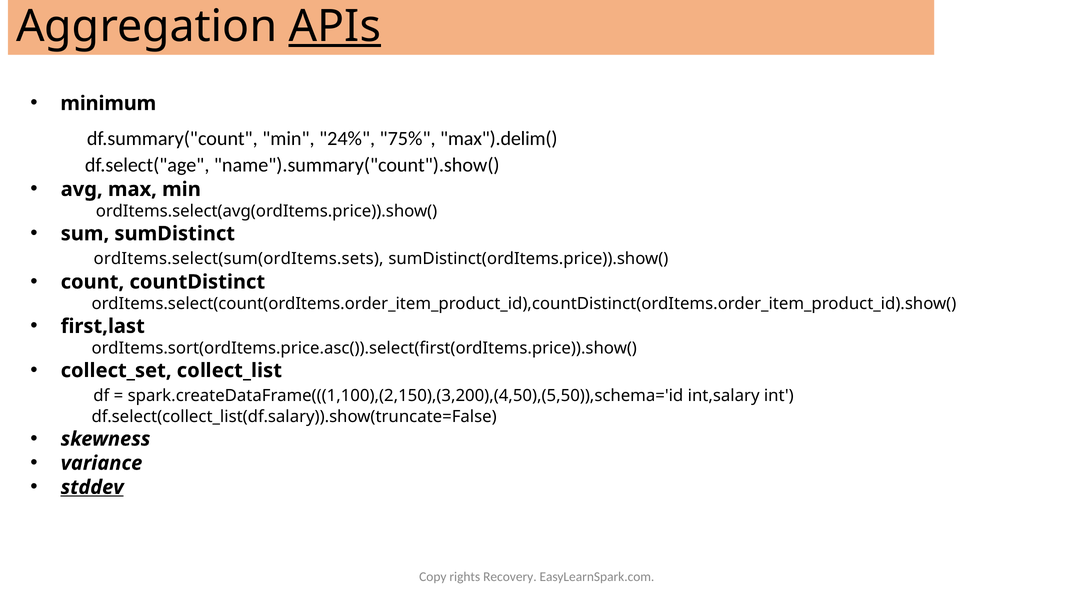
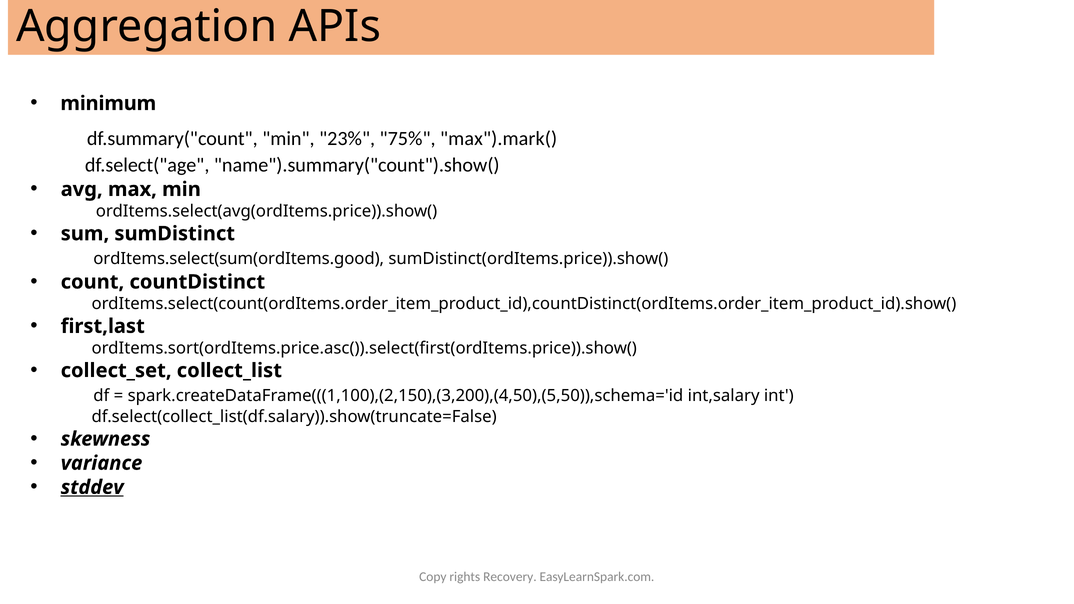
APIs underline: present -> none (335, 26)
24%: 24% -> 23% (347, 139)
max").delim(: max").delim( -> max").mark( (499, 139)
ordItems.select(sum(ordItems.sets: ordItems.select(sum(ordItems.sets -> ordItems.select(sum(ordItems.good (239, 259)
